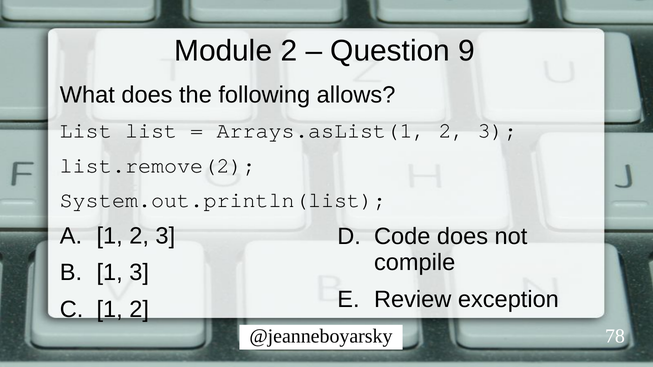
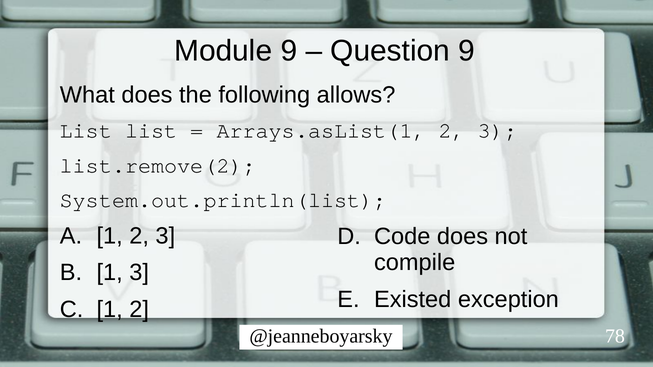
Module 2: 2 -> 9 (289, 51)
Review: Review -> Existed (413, 300)
